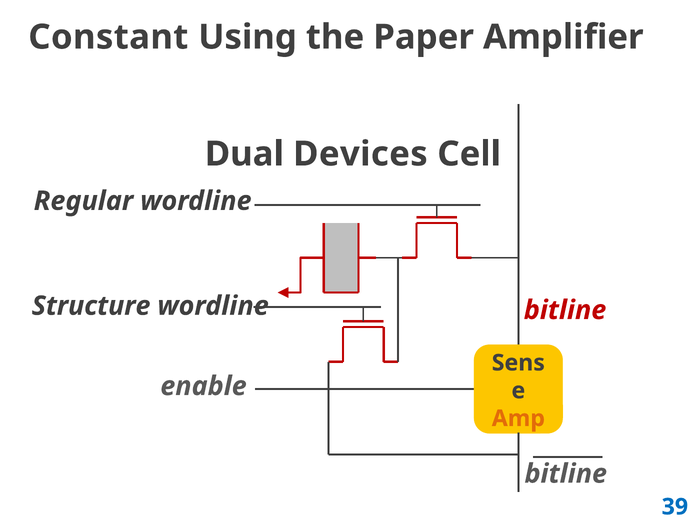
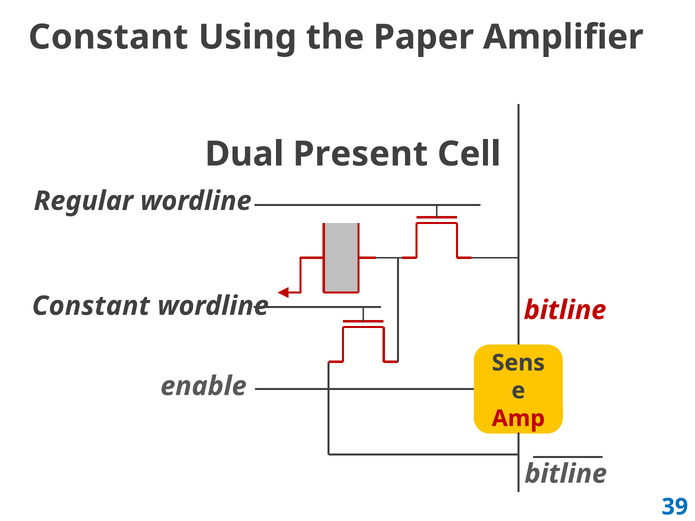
Devices: Devices -> Present (360, 154)
Structure: Structure -> Constant (91, 306)
Amp colour: orange -> red (518, 419)
